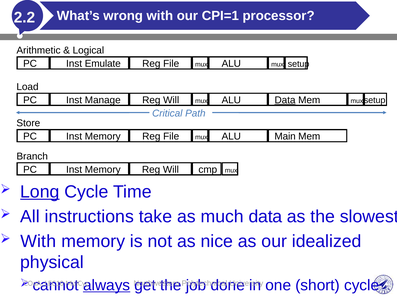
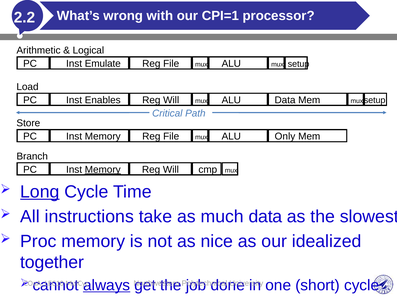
Manage: Manage -> Enables (103, 100)
Data underline: present -> none (285, 100)
Main: Main -> Only (285, 136)
Memory underline: none -> present (103, 169)
With: With -> Proc (38, 241)
physical: physical -> together (52, 262)
